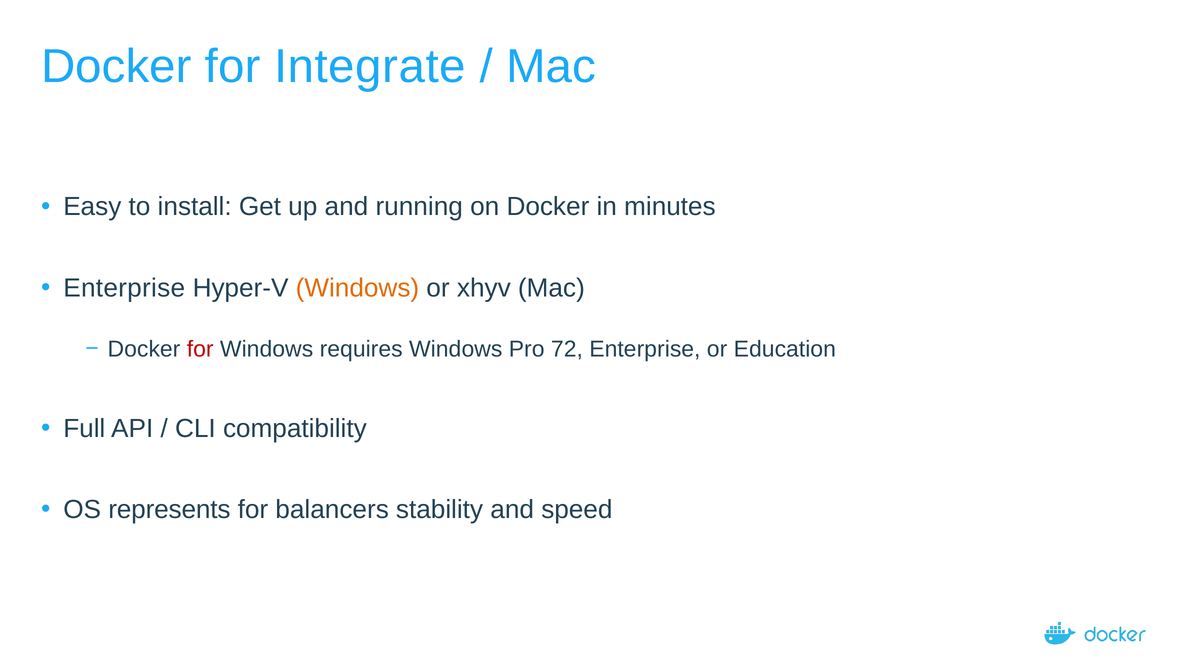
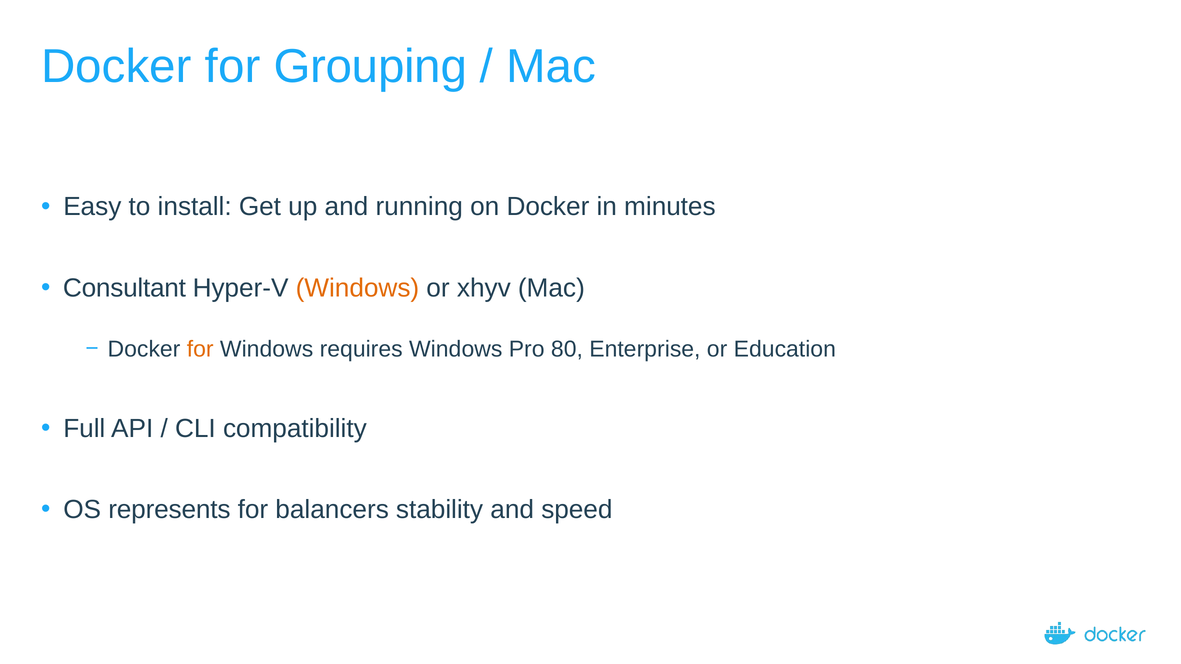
Integrate: Integrate -> Grouping (370, 67)
Enterprise: Enterprise -> Consultant (124, 288)
for colour: red -> orange (200, 349)
72: 72 -> 80 (567, 349)
